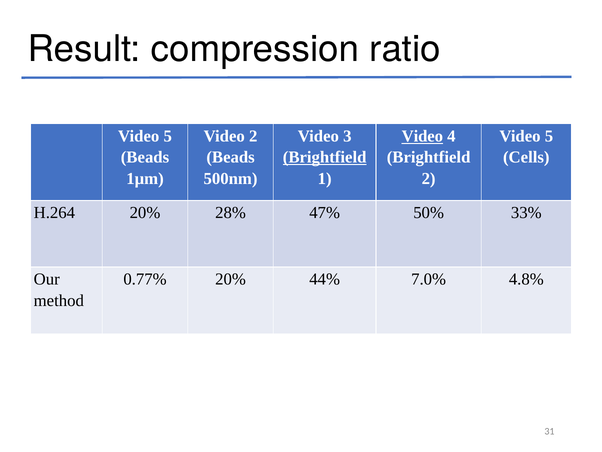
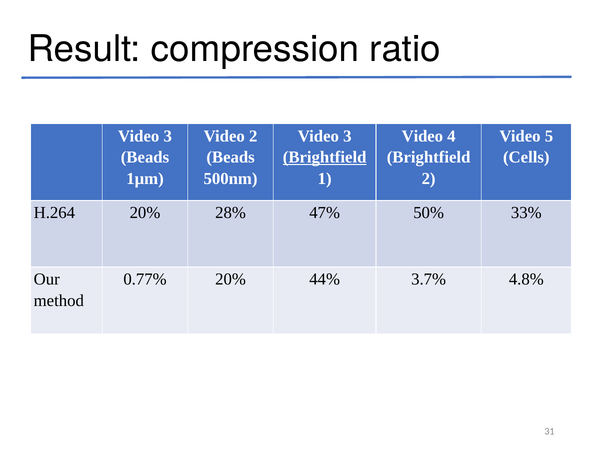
5: 5 -> 3 (168, 136)
Video underline: present -> none (422, 136)
7.0%: 7.0% -> 3.7% (429, 279)
